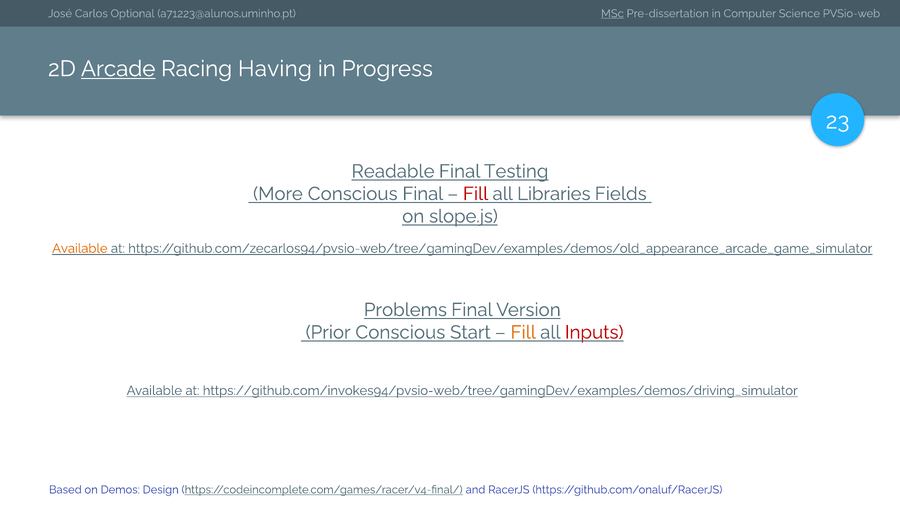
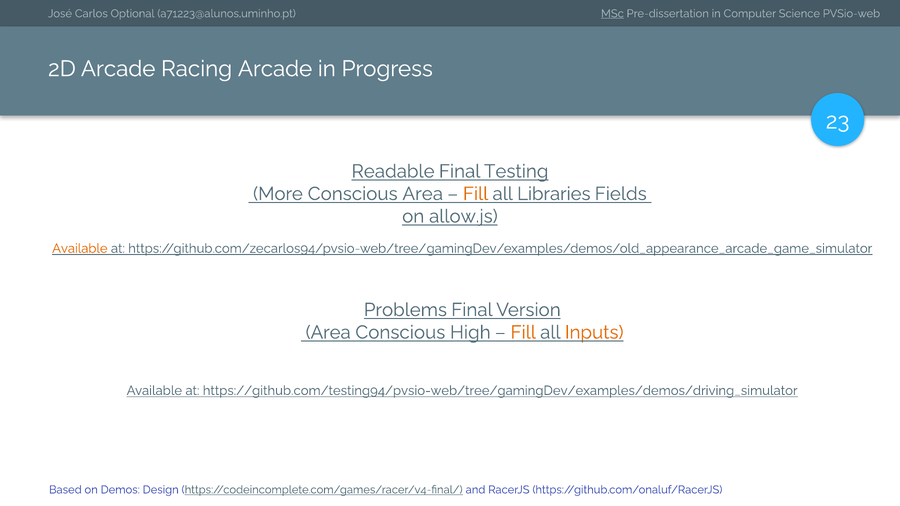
Arcade underline: present -> none (118, 69)
Racing Having: Having -> Arcade (275, 69)
Conscious Final: Final -> Area (423, 194)
Fill colour: red -> orange (476, 194)
slope.js: slope.js -> allow.js (463, 216)
Prior: Prior -> Area (328, 333)
Start: Start -> High (470, 333)
Inputs colour: red -> orange (594, 333)
https://github.com/invokes94/pvsio-web/tree/gamingDev/examples/demos/driving_simulator: https://github.com/invokes94/pvsio-web/tree/gamingDev/examples/demos/driving_simulator -> https://github.com/testing94/pvsio-web/tree/gamingDev/examples/demos/driving_simulator (500, 391)
